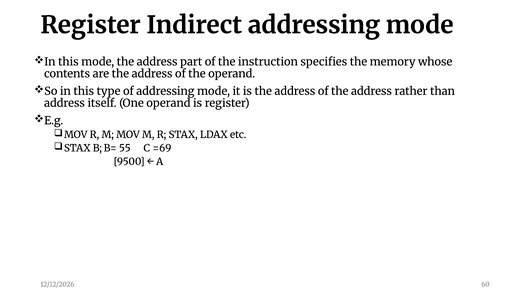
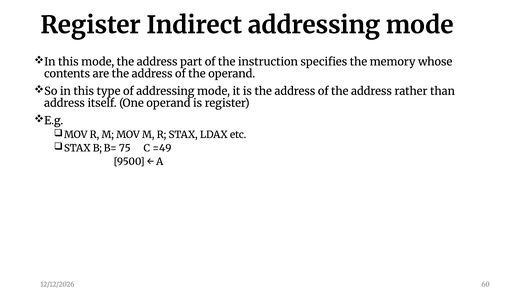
55: 55 -> 75 (125, 148)
=69: =69 -> =49 (162, 148)
